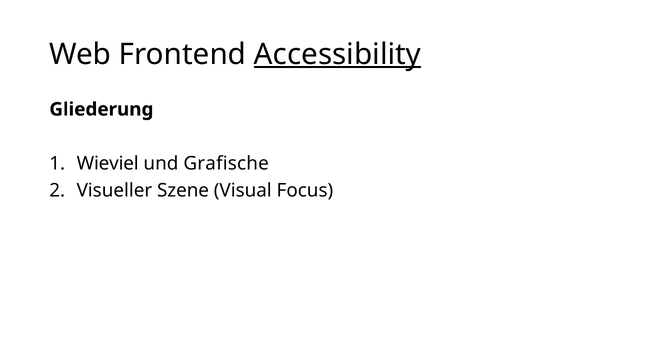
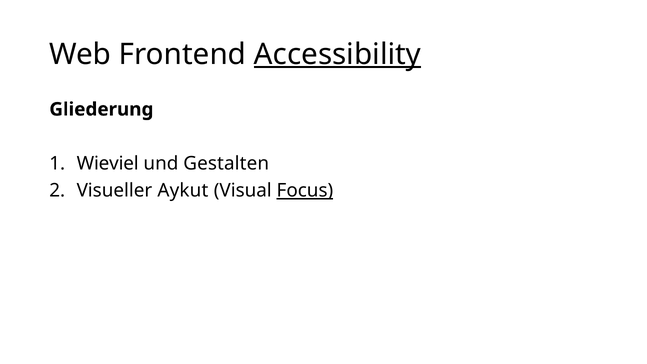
Grafische: Grafische -> Gestalten (226, 164)
Szene: Szene -> Aykut (183, 191)
Focus underline: none -> present (305, 191)
